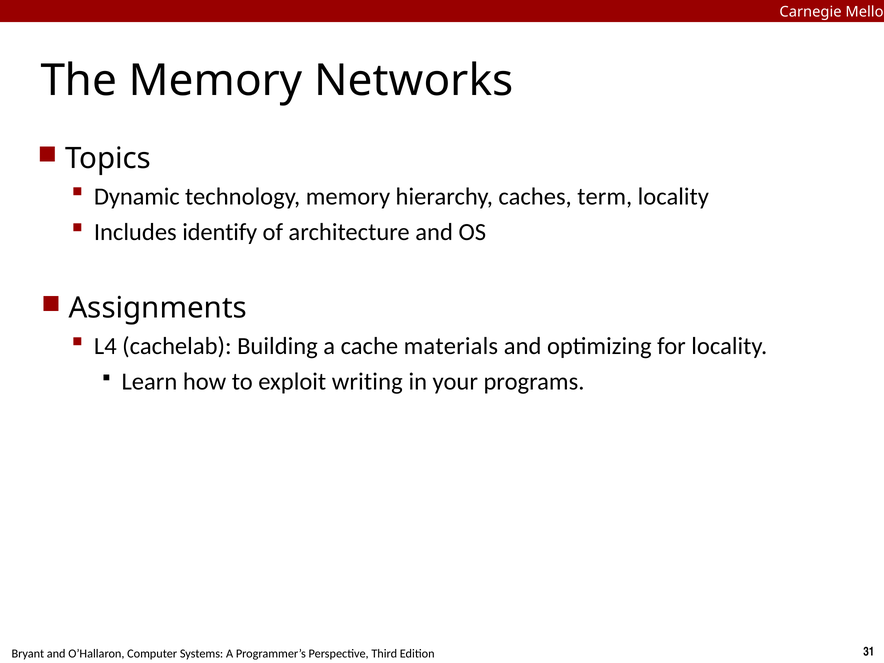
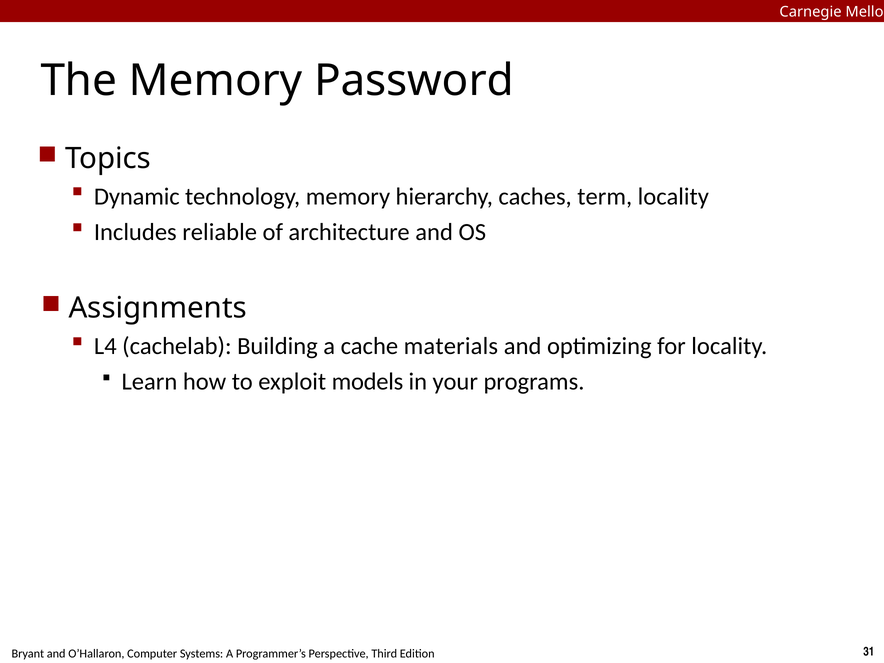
Networks: Networks -> Password (414, 80)
identify: identify -> reliable (220, 232)
writing: writing -> models (367, 382)
